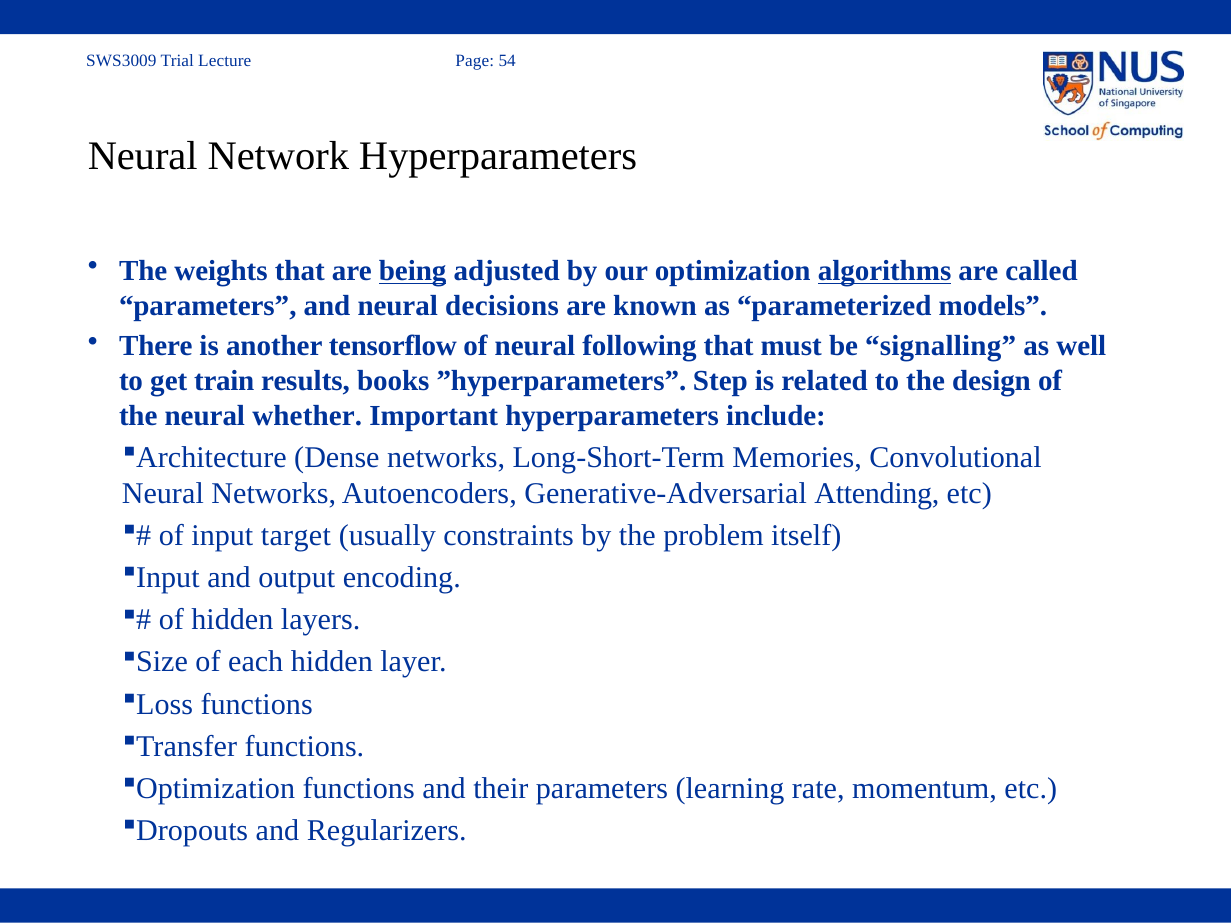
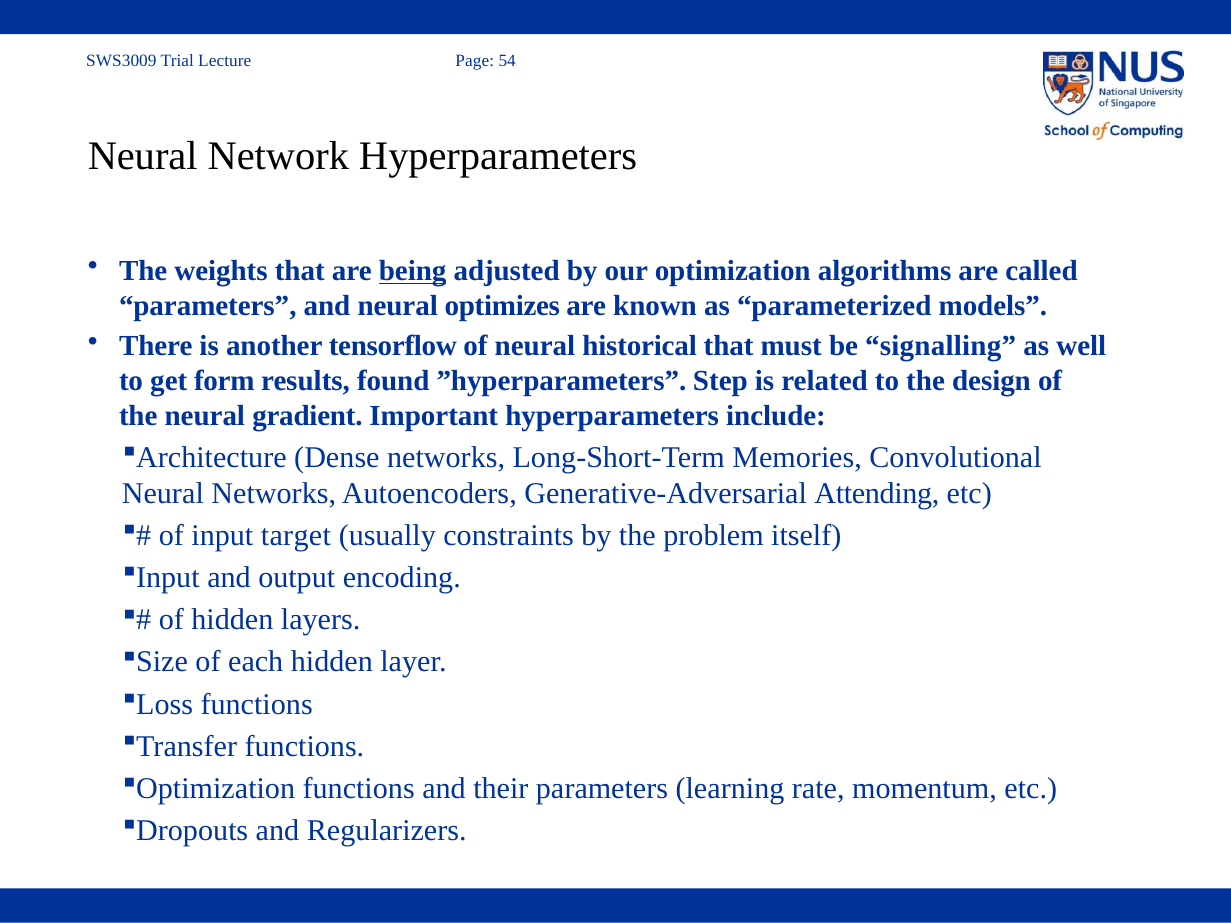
algorithms underline: present -> none (885, 271)
decisions: decisions -> optimizes (502, 306)
following: following -> historical (640, 346)
train: train -> form (224, 381)
books: books -> found (393, 381)
whether: whether -> gradient (307, 416)
